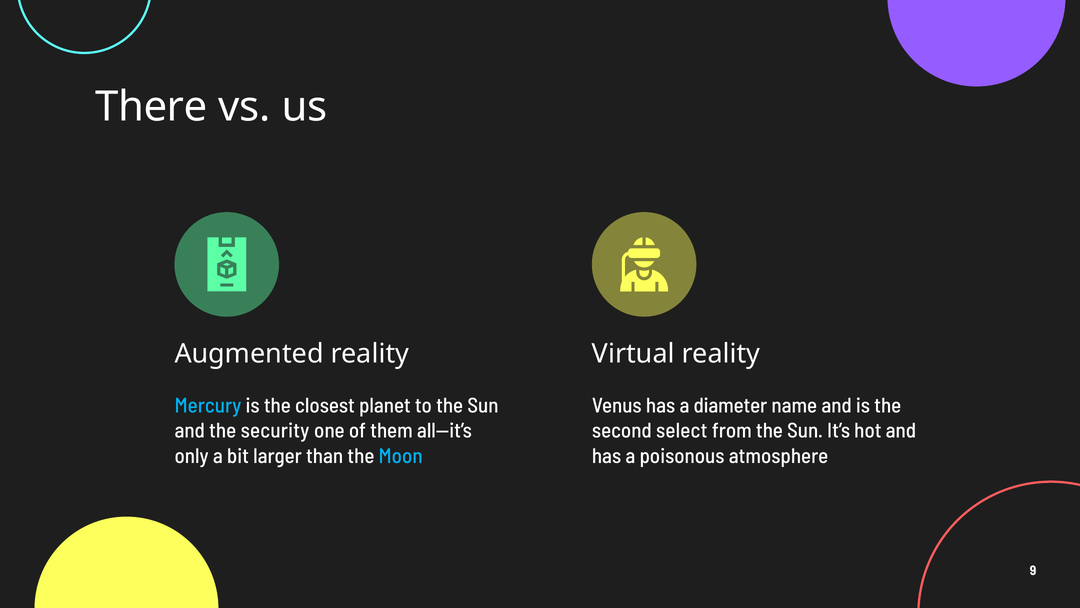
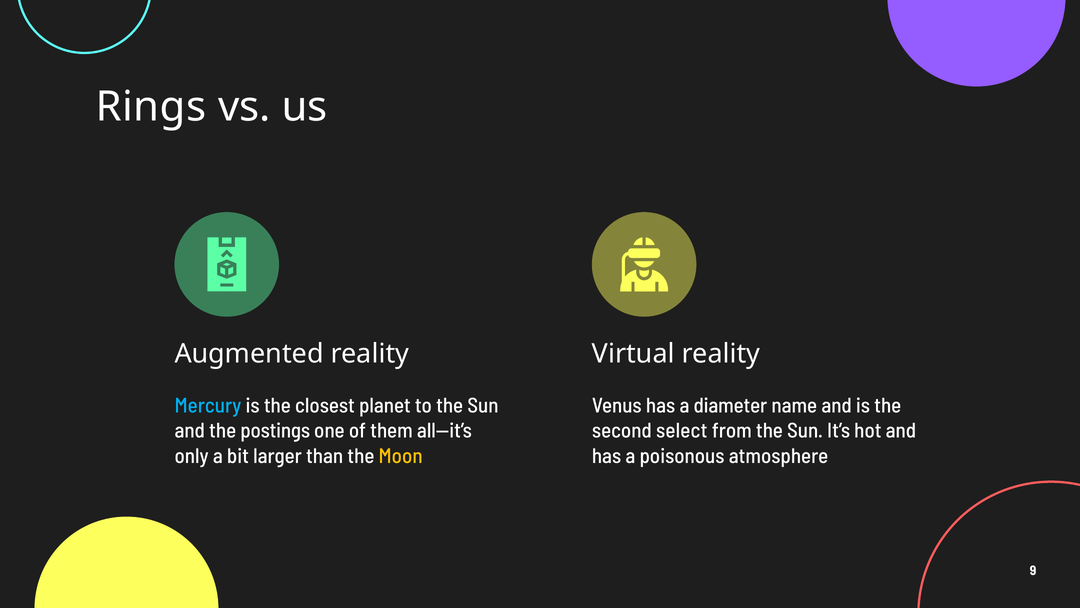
There: There -> Rings (151, 107)
security: security -> postings (275, 431)
Moon colour: light blue -> yellow (401, 456)
